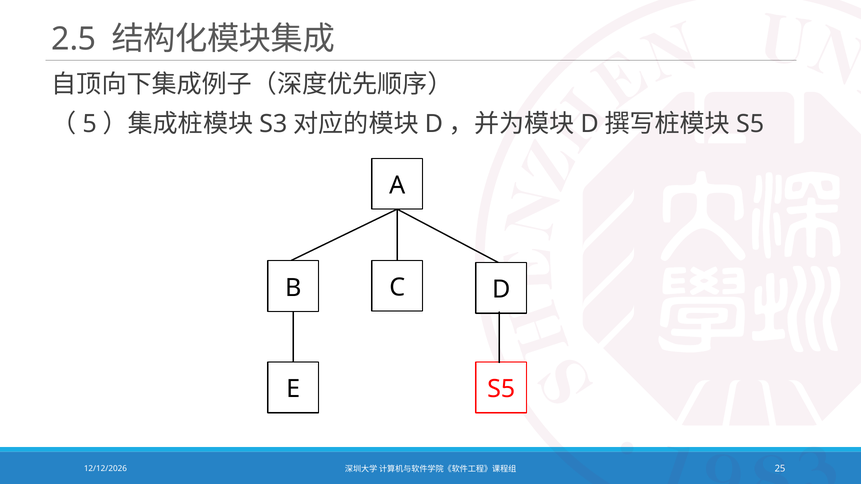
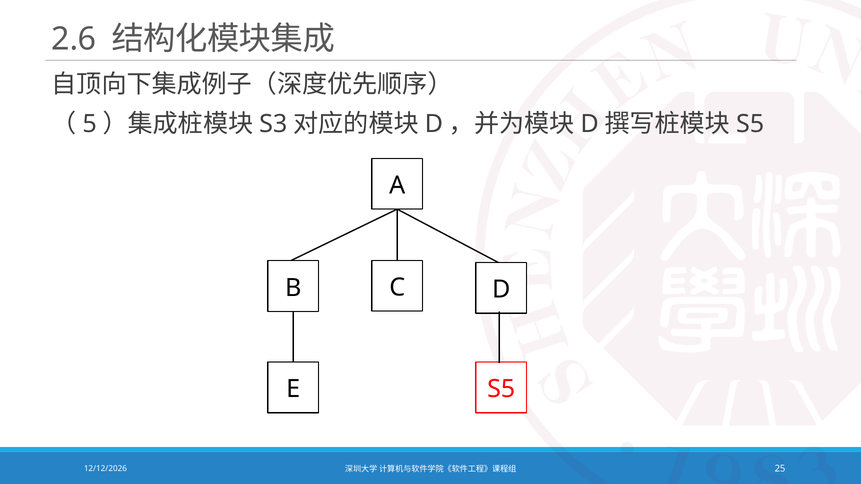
2.5: 2.5 -> 2.6 (74, 39)
